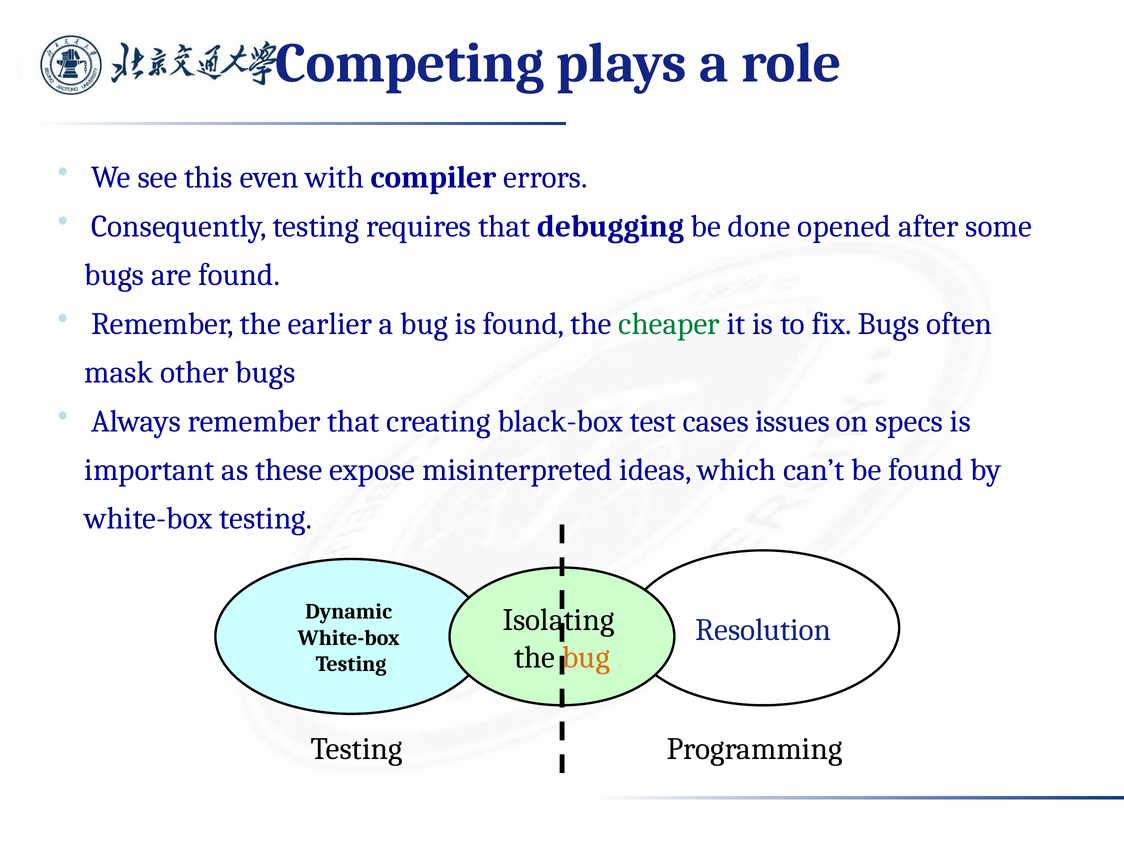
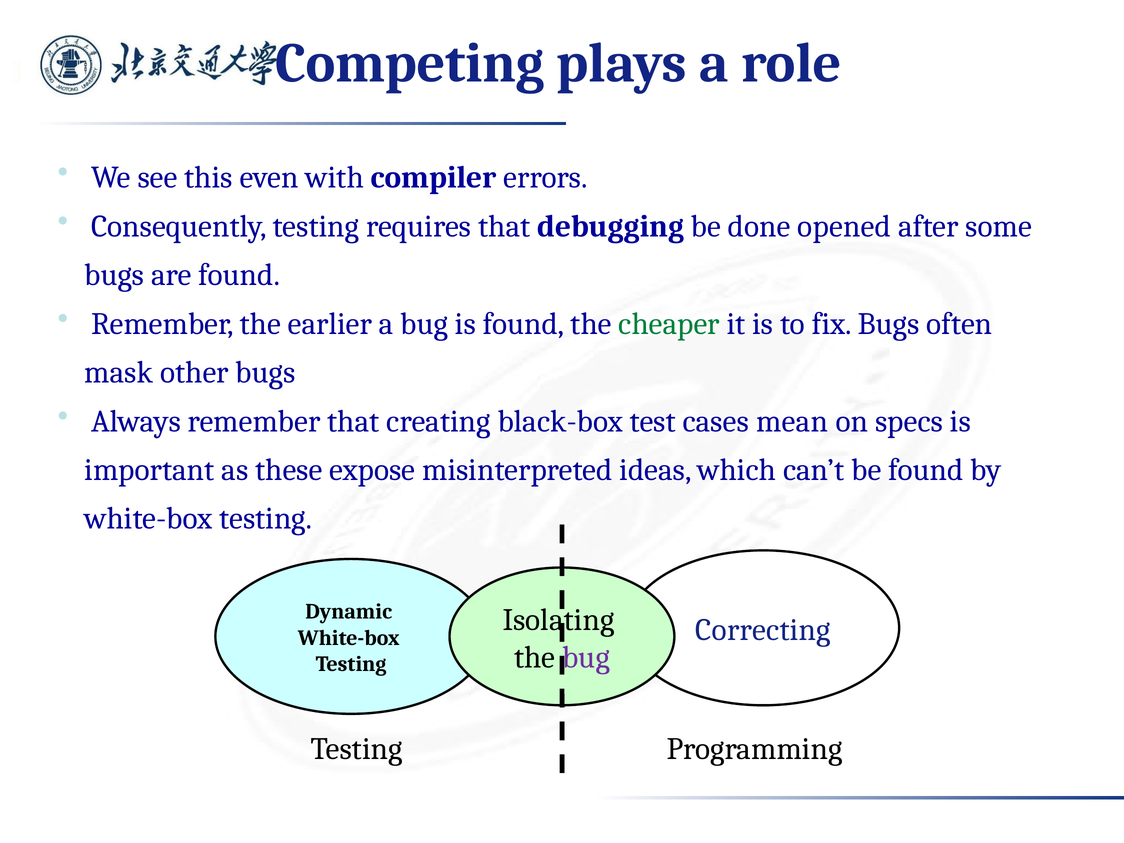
issues: issues -> mean (792, 421)
Resolution: Resolution -> Correcting (763, 630)
bug colour: orange -> purple (586, 657)
